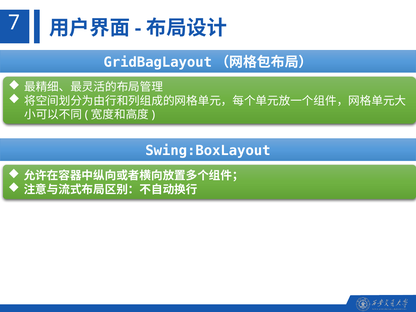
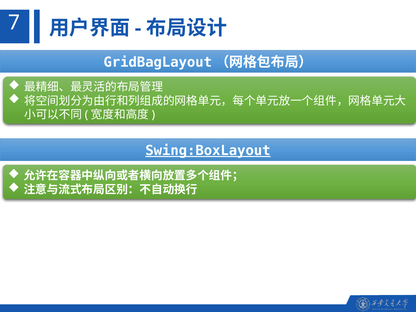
Swing:BoxLayout underline: none -> present (208, 151)
